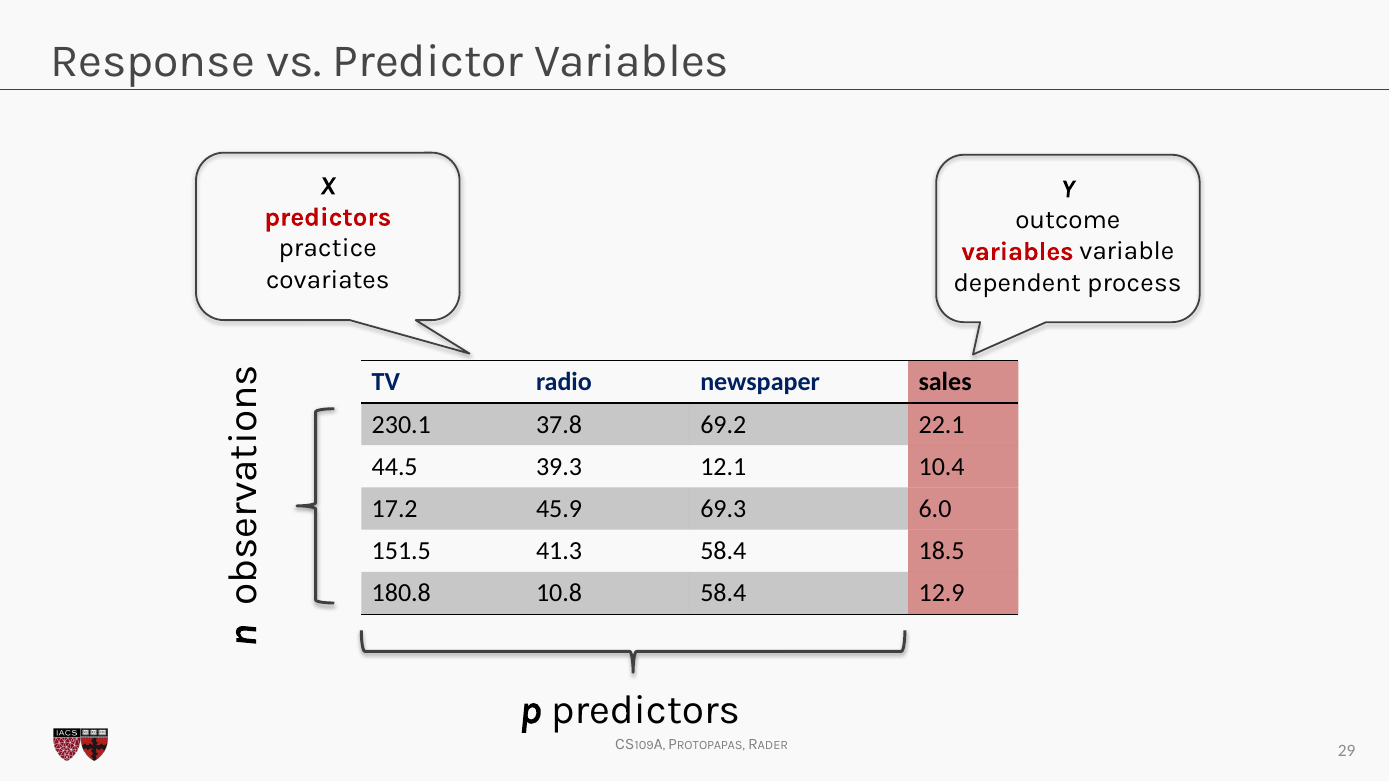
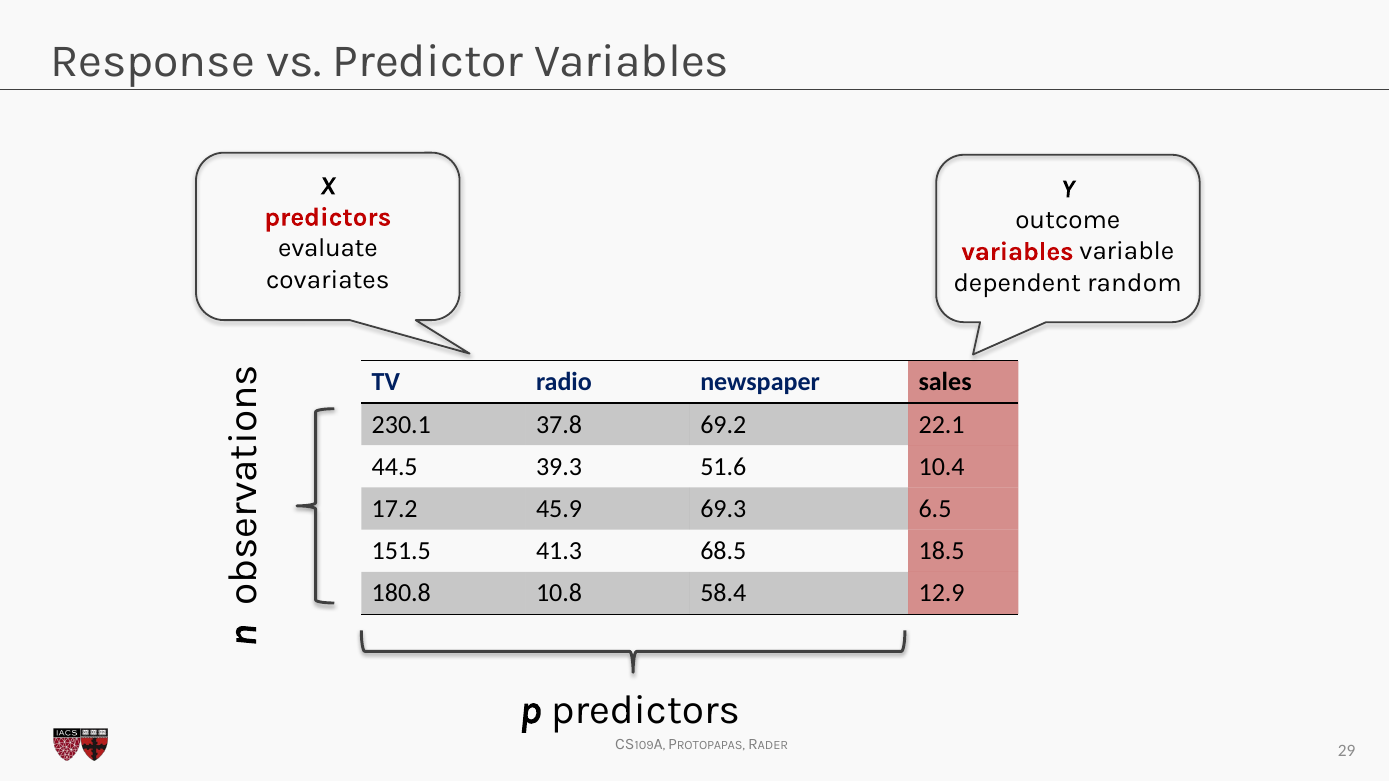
practice: practice -> evaluate (328, 248)
process: process -> random (1134, 283)
12.1: 12.1 -> 51.6 (723, 467)
6.0: 6.0 -> 6.5 (935, 509)
41.3 58.4: 58.4 -> 68.5 (723, 551)
